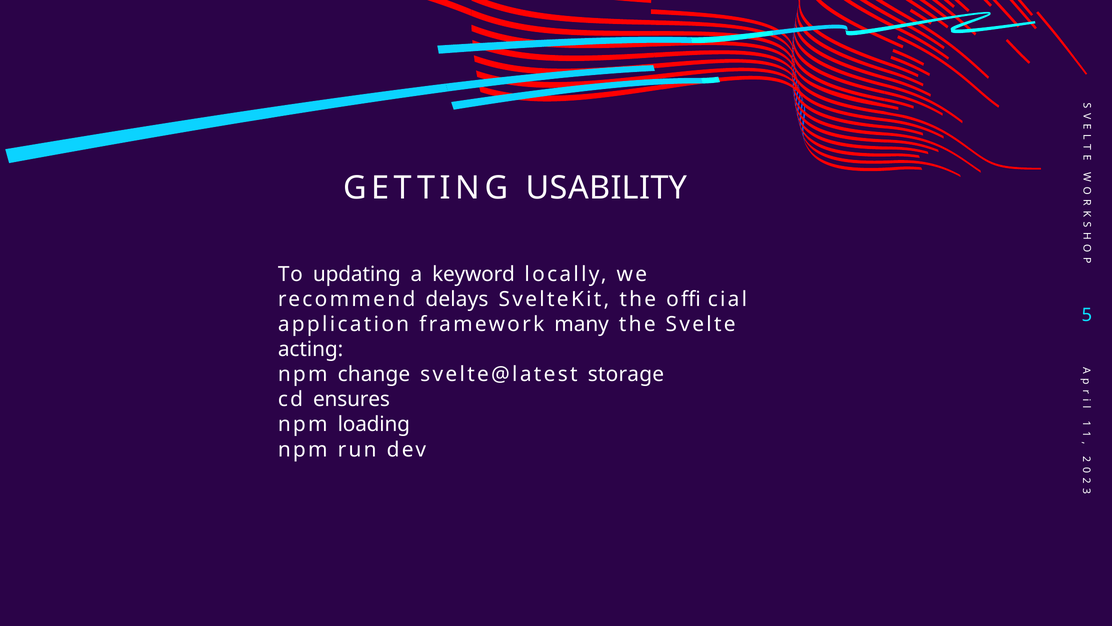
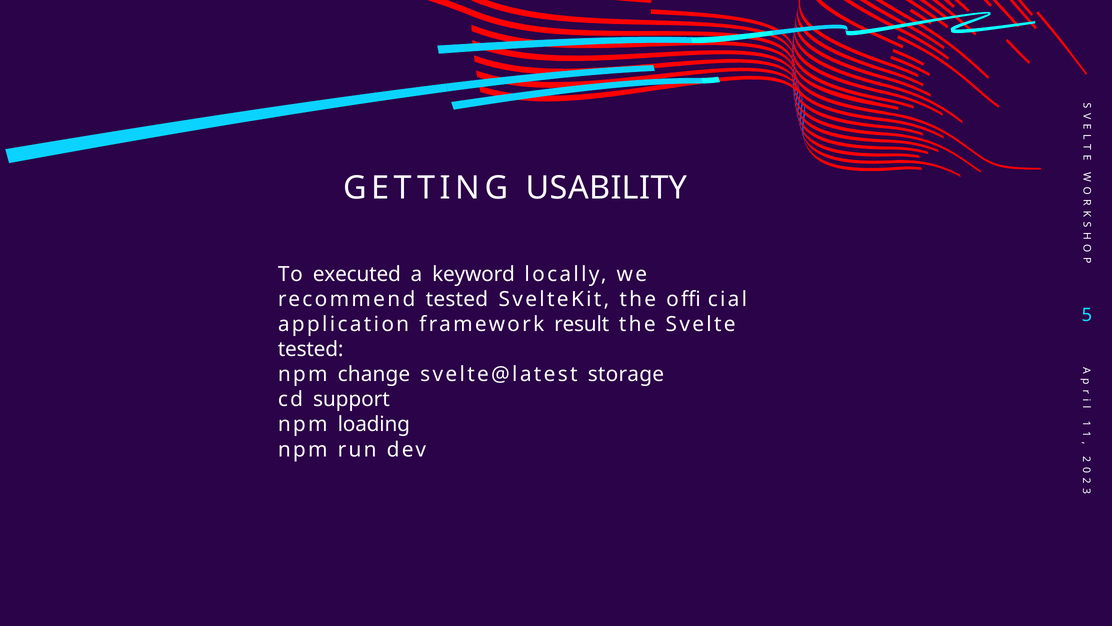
updating: updating -> executed (357, 274)
recommend delays: delays -> tested (457, 299)
many: many -> result (582, 324)
acting: acting -> tested (311, 349)
ensures: ensures -> support (351, 399)
